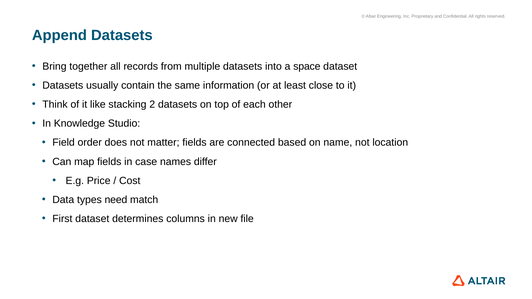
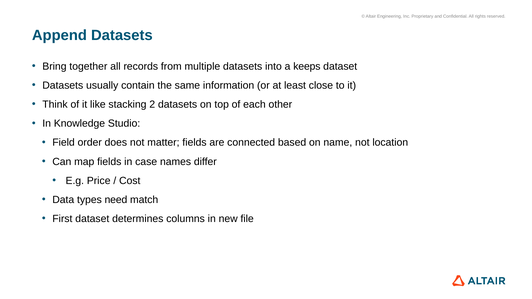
space: space -> keeps (307, 66)
